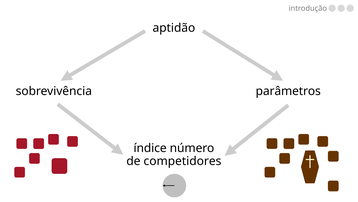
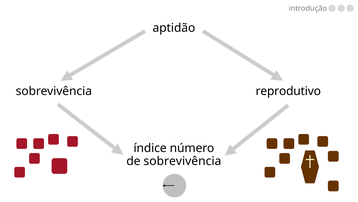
parâmetros: parâmetros -> reprodutivo (288, 91)
de competidores: competidores -> sobrevivência (182, 161)
